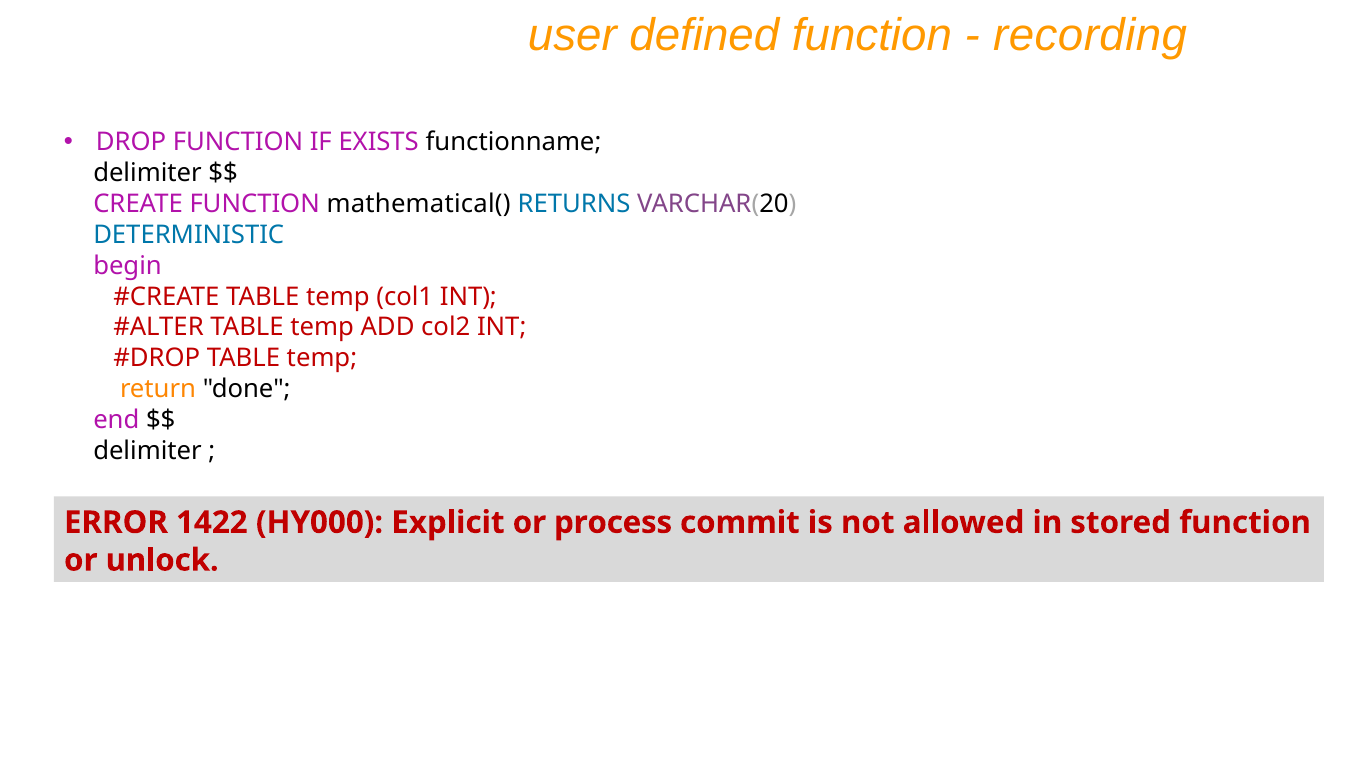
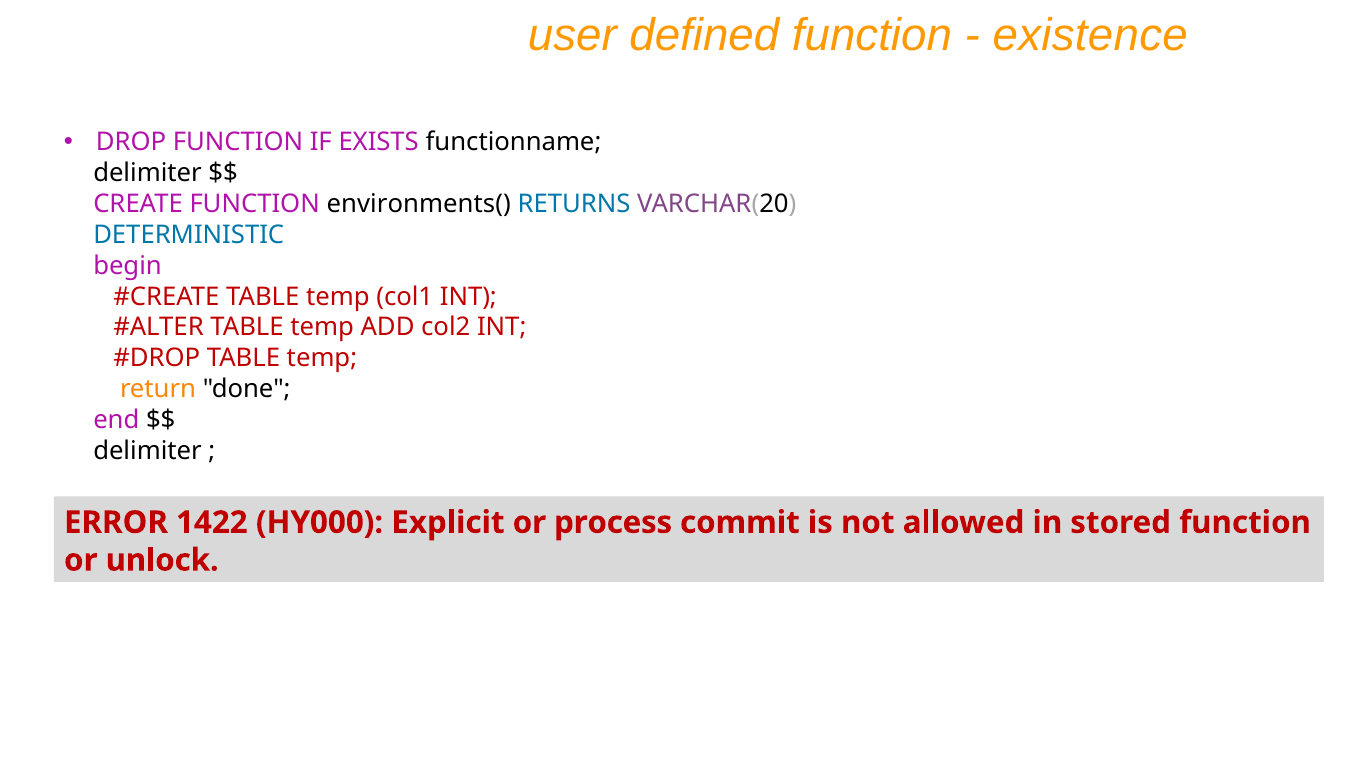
recording: recording -> existence (1090, 36)
mathematical(: mathematical( -> environments( (419, 204)
